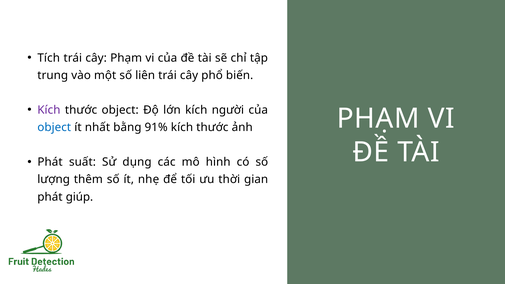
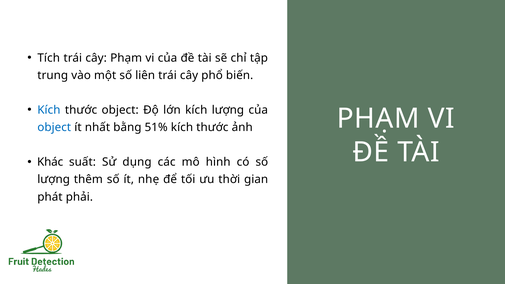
Kích colour: purple -> blue (49, 110)
kích người: người -> lượng (228, 110)
91%: 91% -> 51% (156, 127)
Phát: Phát -> Khác (50, 162)
giúp: giúp -> phải (79, 197)
